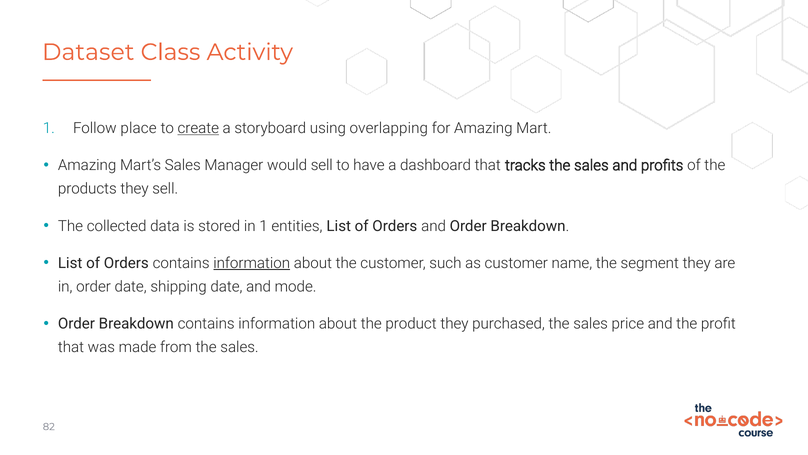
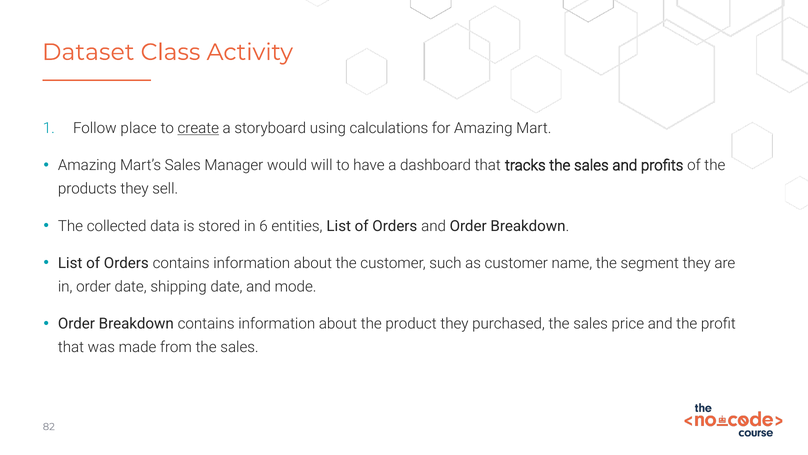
overlapping: overlapping -> calculations (389, 128)
would sell: sell -> will (322, 165)
in 1: 1 -> 6 (264, 226)
information underline: present -> none (252, 263)
